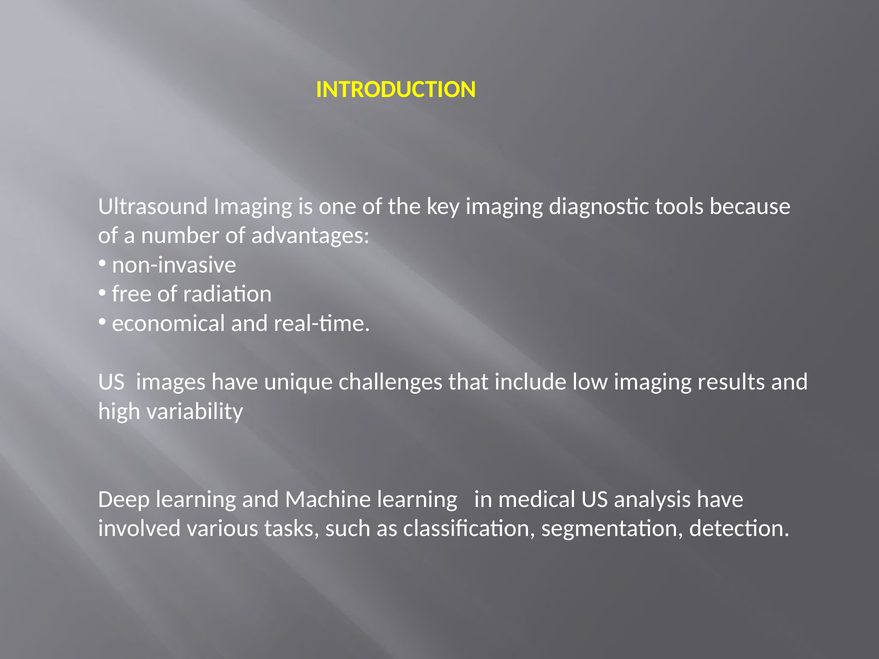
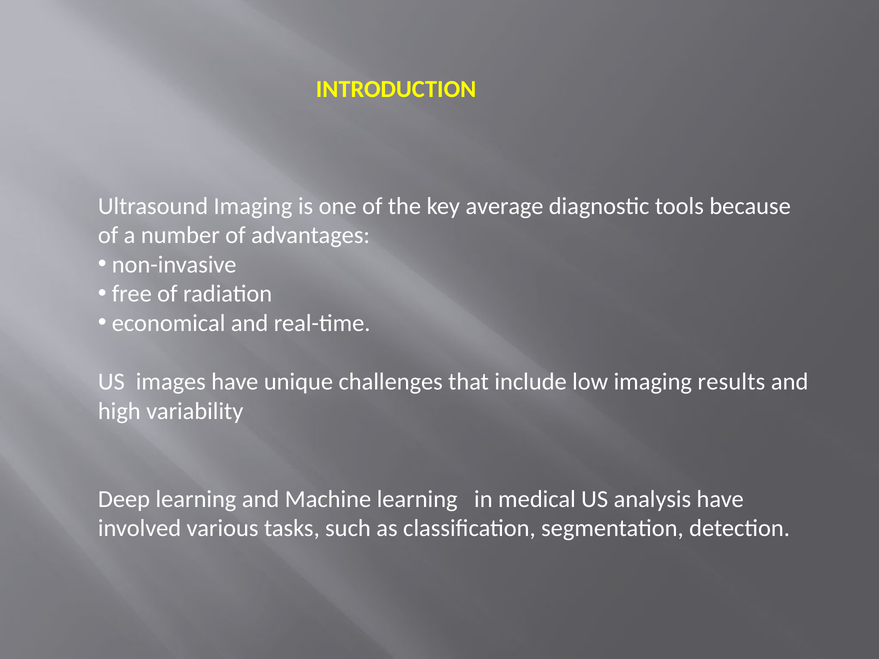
key imaging: imaging -> average (505, 206)
